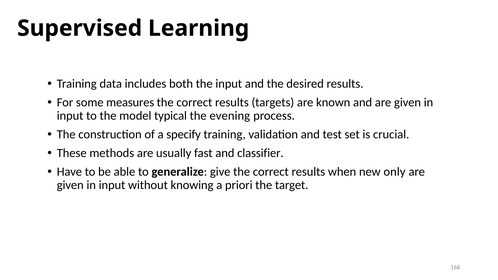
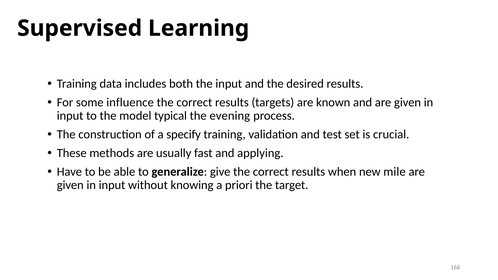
measures: measures -> influence (130, 102)
classifier: classifier -> applying (260, 153)
only: only -> mile (395, 172)
